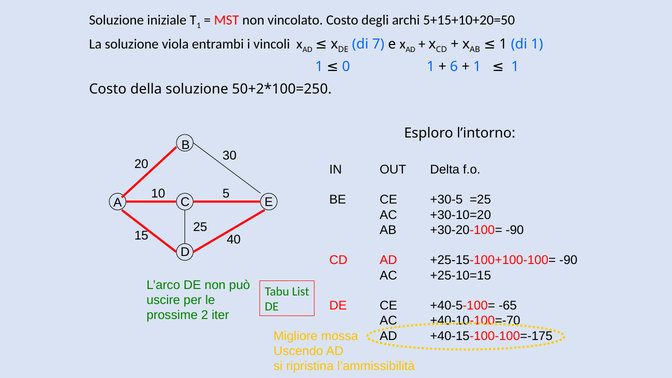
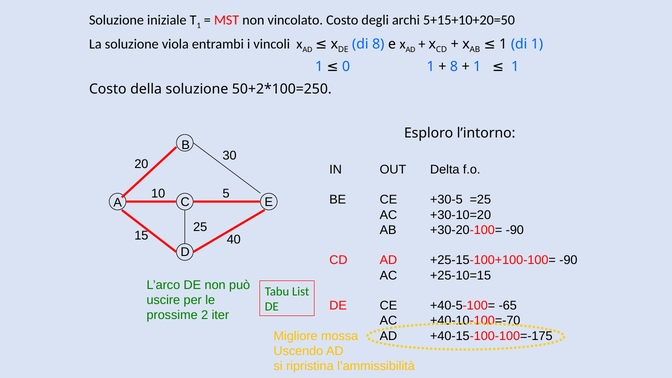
di 7: 7 -> 8 (378, 44)
6: 6 -> 8 (454, 67)
